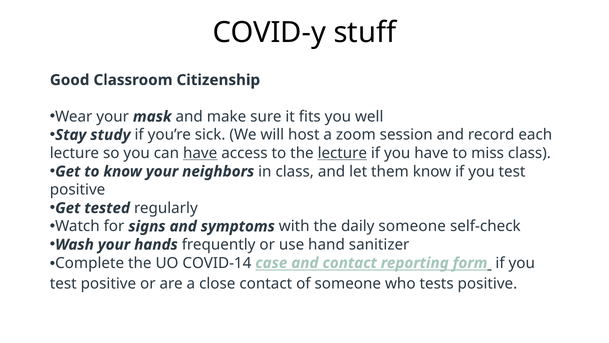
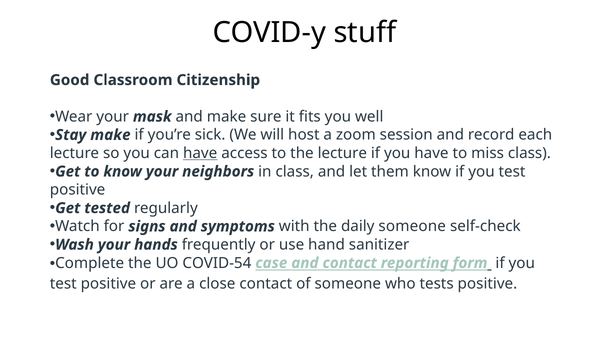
Stay study: study -> make (110, 135)
lecture underline: present -> none (342, 153)
COVID-14: COVID-14 -> COVID-54 (217, 263)
